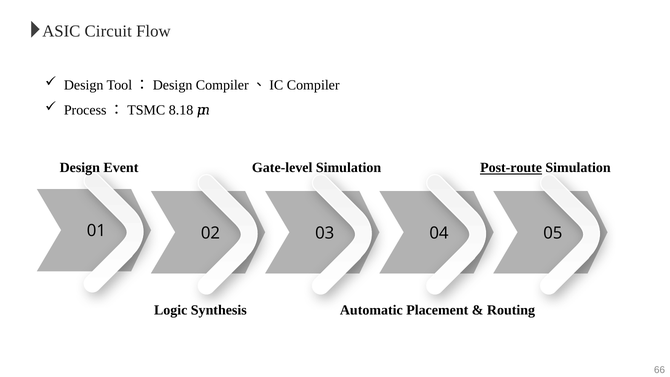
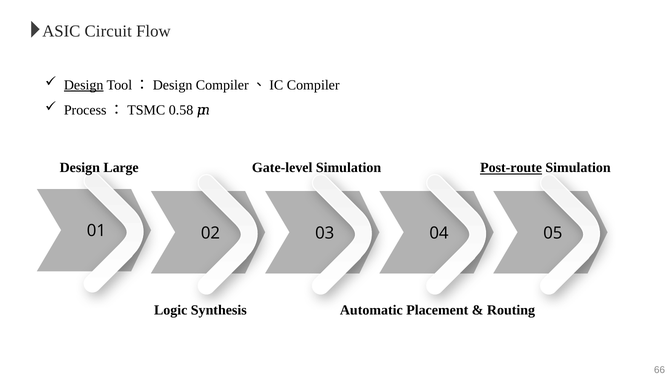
Design underline: none -> present (84, 85)
8.18: 8.18 -> 0.58 (181, 110)
Event: Event -> Large (121, 168)
